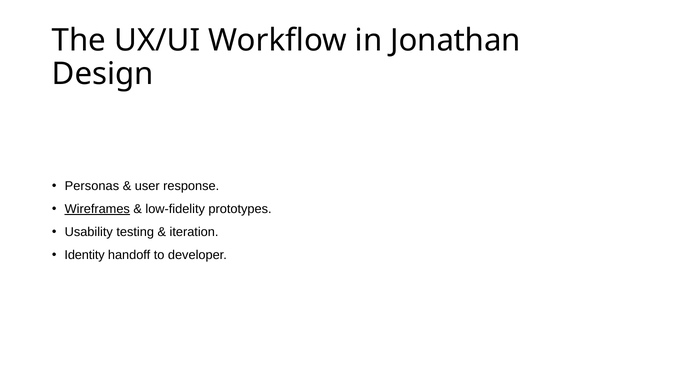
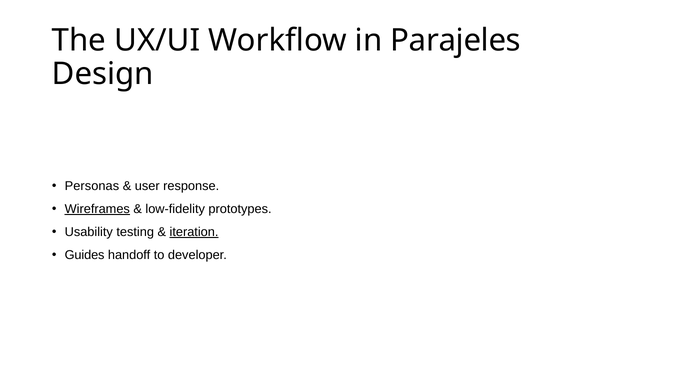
Jonathan: Jonathan -> Parajeles (456, 40)
iteration underline: none -> present (194, 232)
Identity: Identity -> Guides (85, 255)
